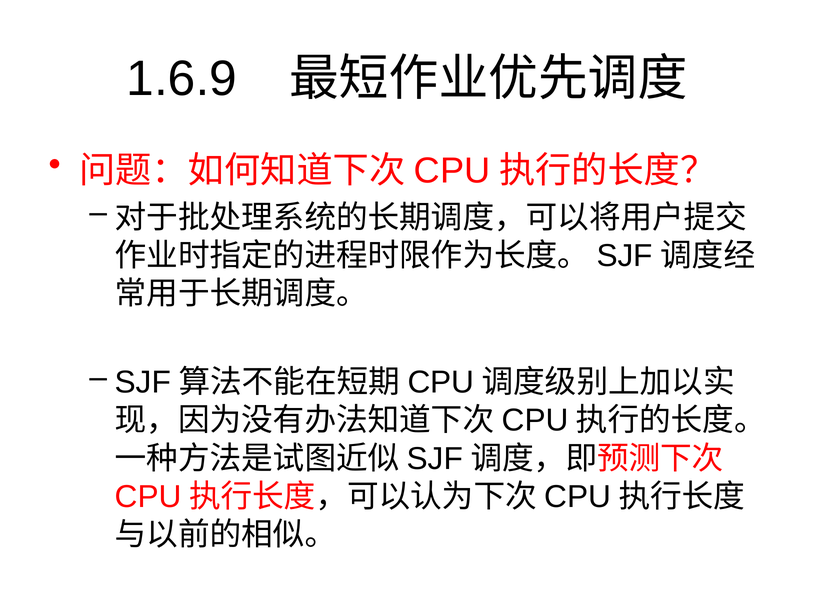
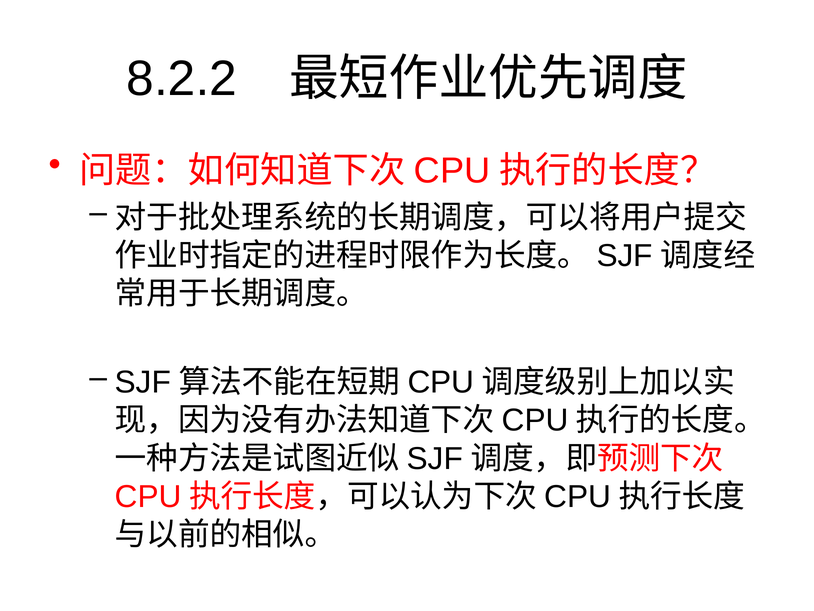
1.6.9: 1.6.9 -> 8.2.2 (182, 79)
